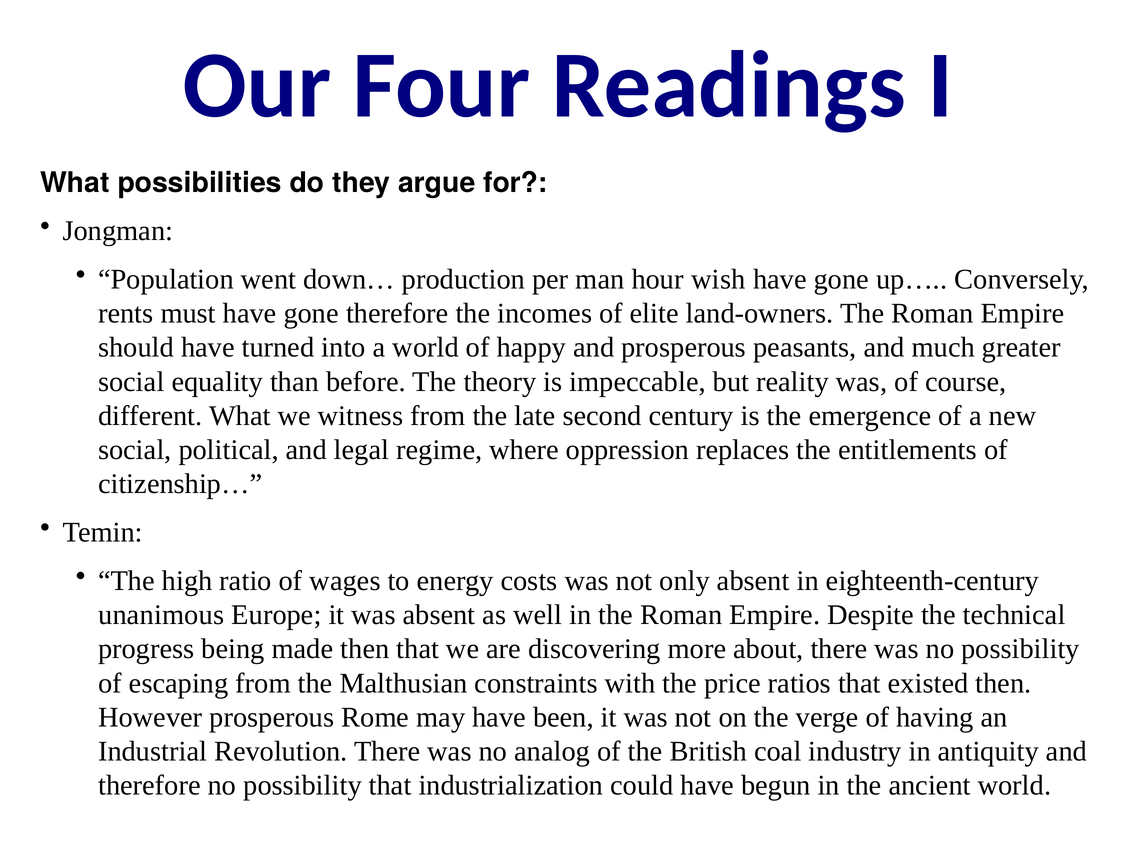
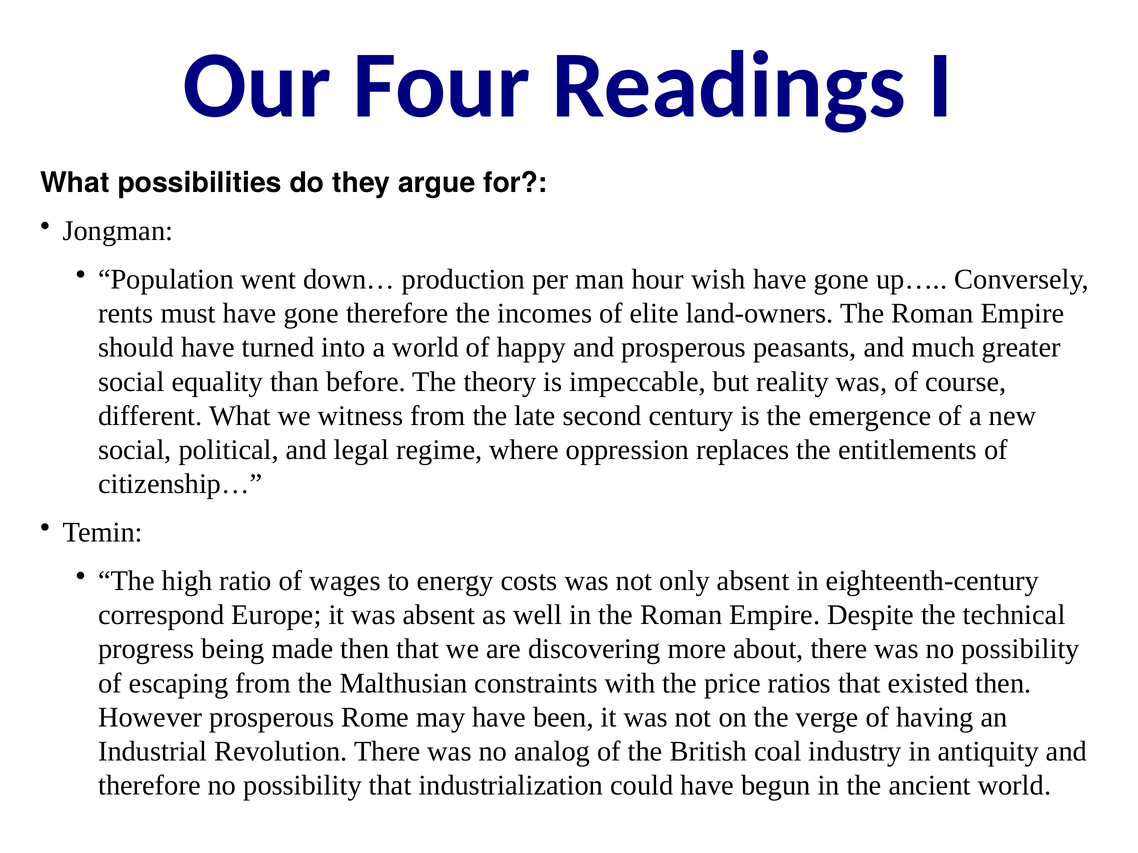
unanimous: unanimous -> correspond (161, 615)
